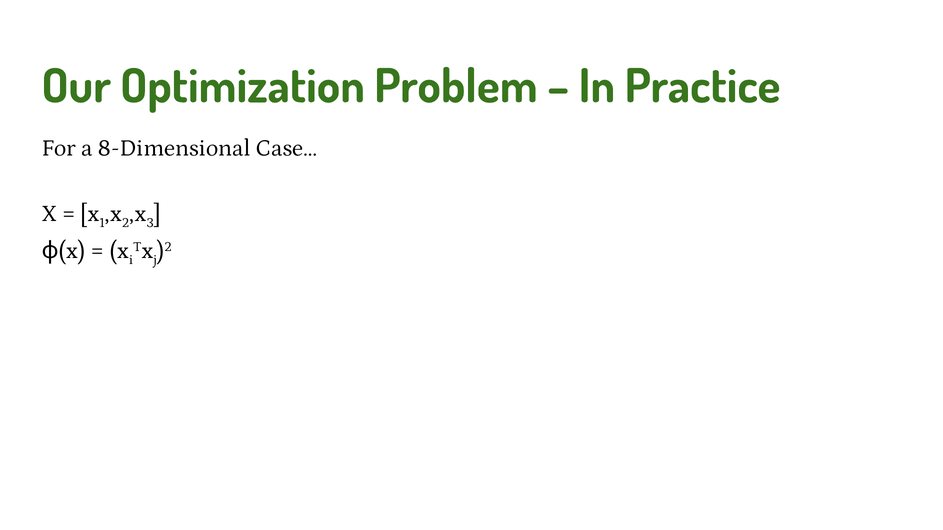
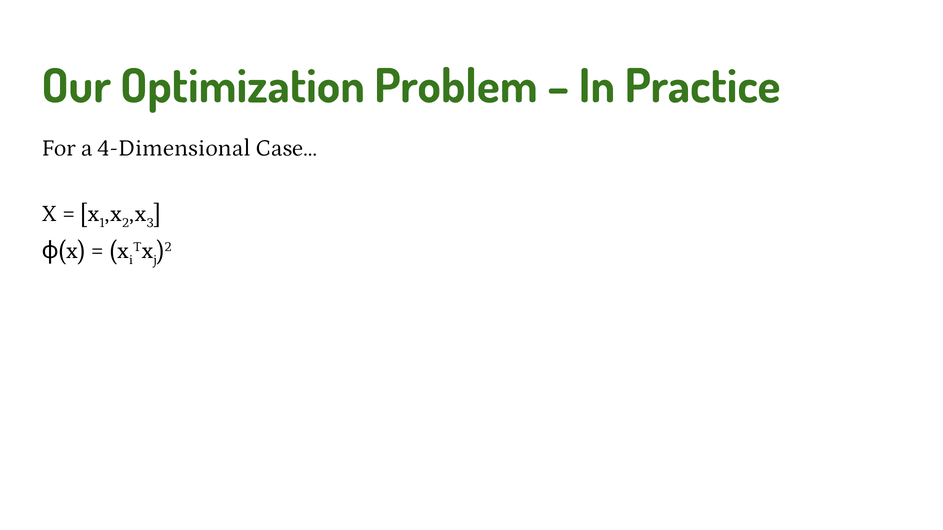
8-Dimensional: 8-Dimensional -> 4-Dimensional (174, 148)
